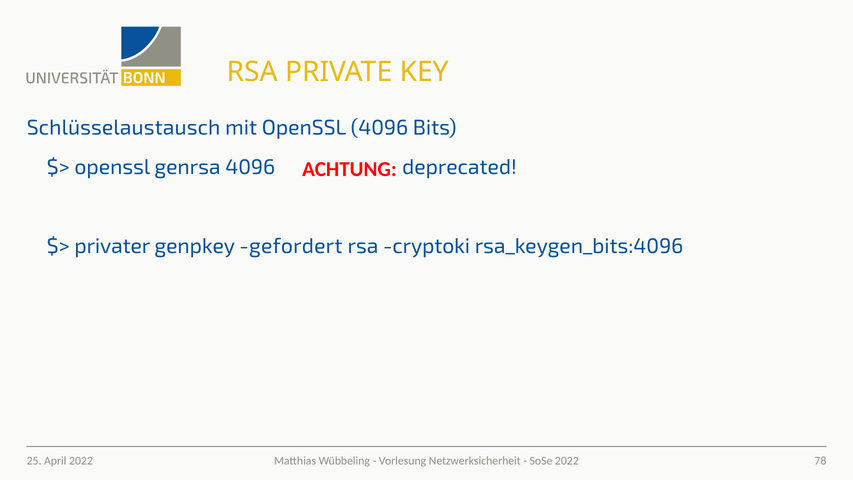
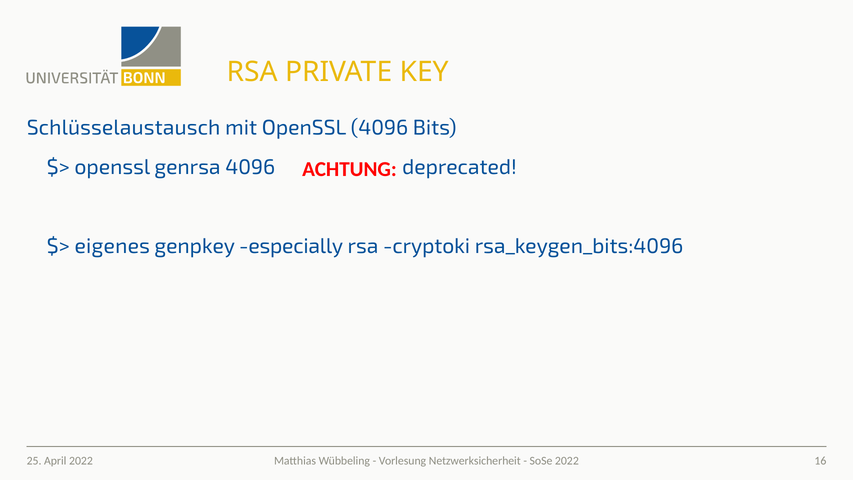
privater: privater -> eigenes (112, 246)
gefordert: gefordert -> especially (291, 246)
78: 78 -> 16 (820, 461)
